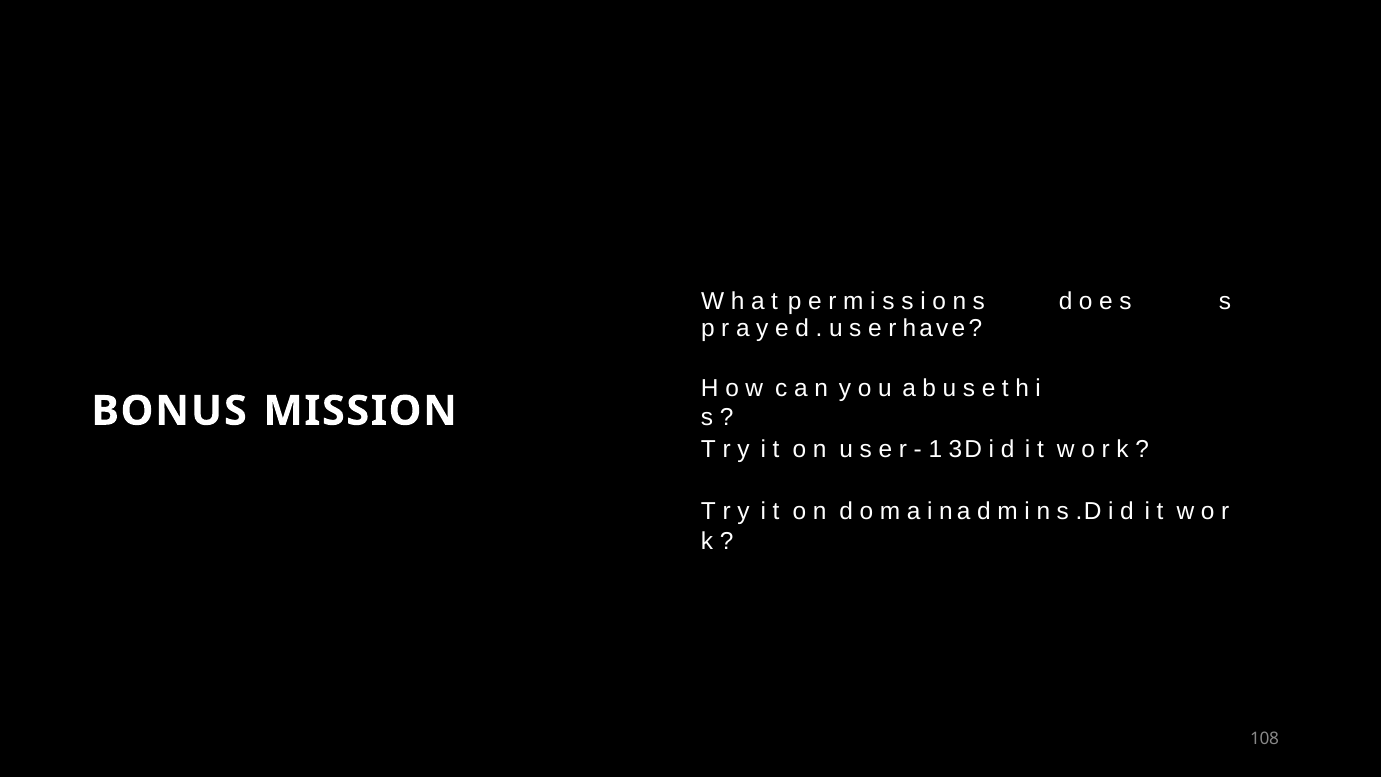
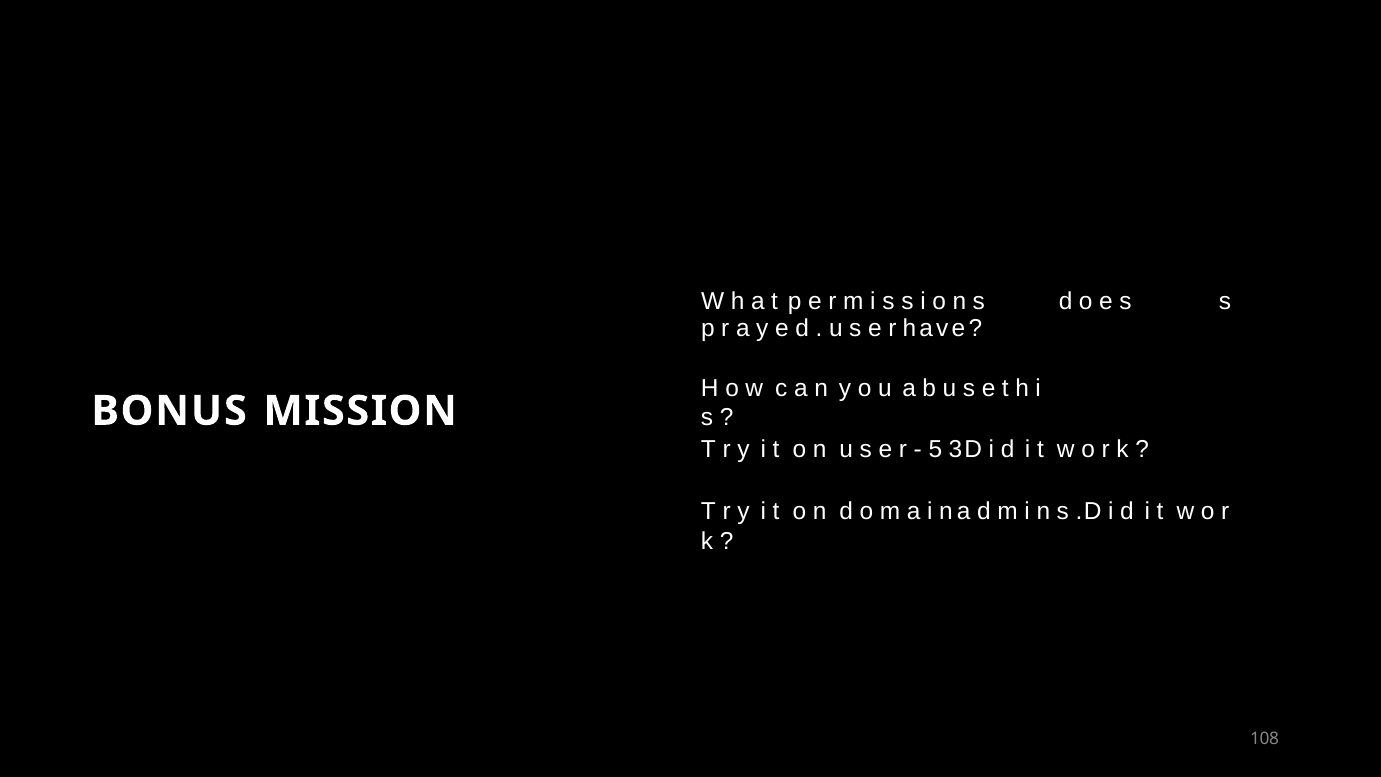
1: 1 -> 5 (935, 449)
